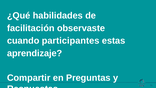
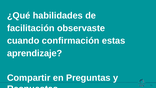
participantes: participantes -> confirmación (71, 41)
